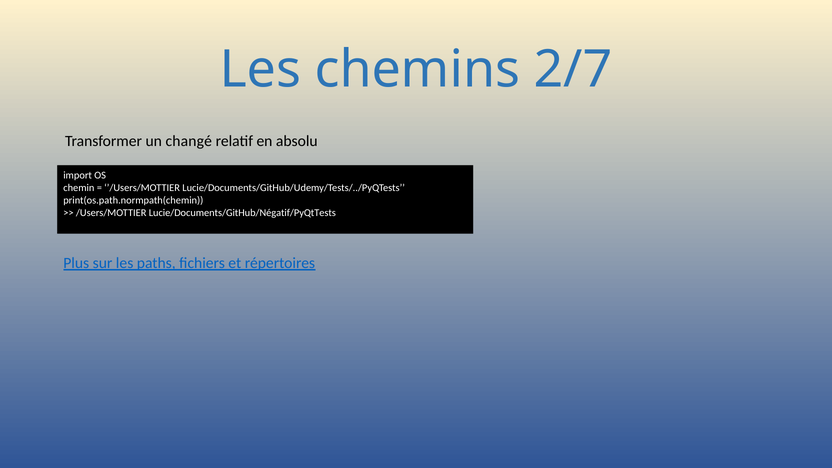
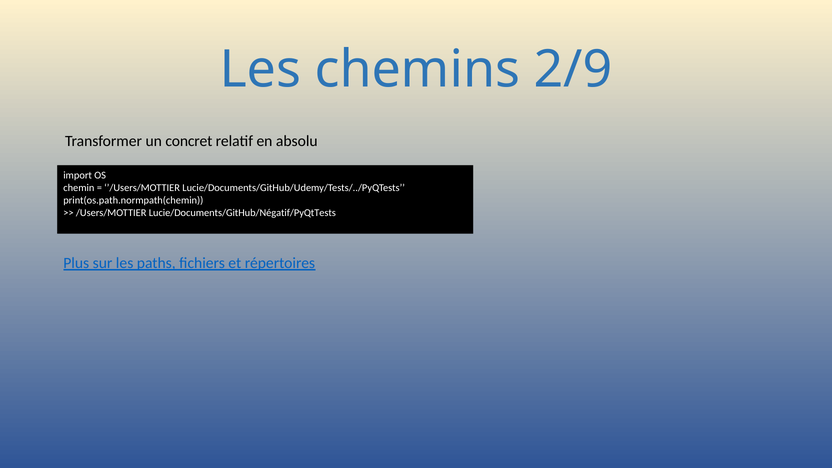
2/7: 2/7 -> 2/9 (573, 70)
changé: changé -> concret (189, 141)
